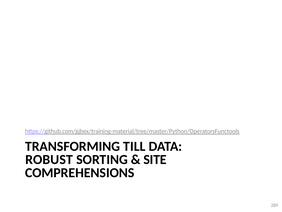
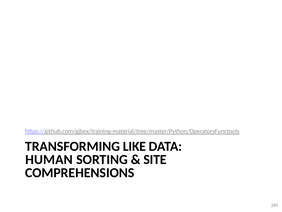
TILL: TILL -> LIKE (134, 146)
ROBUST: ROBUST -> HUMAN (49, 159)
